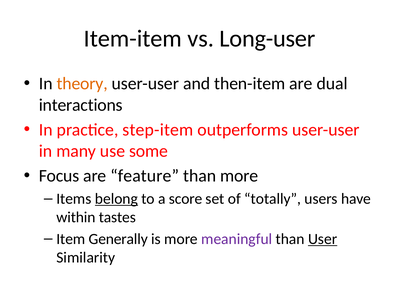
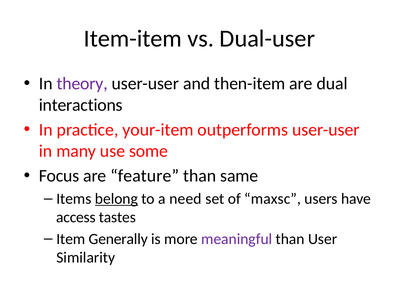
Long-user: Long-user -> Dual-user (267, 39)
theory colour: orange -> purple (82, 84)
step-item: step-item -> your-item (158, 130)
than more: more -> same (239, 176)
score: score -> need (185, 199)
totally: totally -> maxsc (273, 199)
within: within -> access (76, 217)
User underline: present -> none (323, 239)
